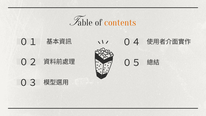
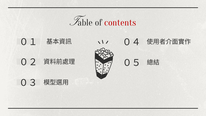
contents colour: orange -> red (120, 23)
